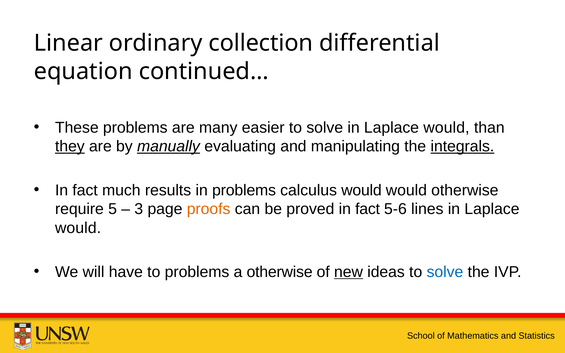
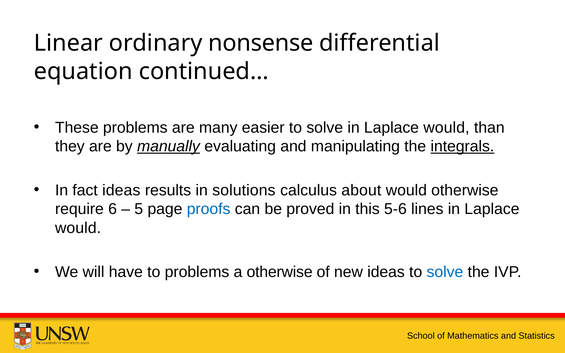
collection: collection -> nonsense (261, 43)
they underline: present -> none (70, 146)
fact much: much -> ideas (121, 190)
in problems: problems -> solutions (244, 190)
calculus would: would -> about (361, 190)
5: 5 -> 6 (113, 209)
3: 3 -> 5 (139, 209)
proofs colour: orange -> blue (209, 209)
proved in fact: fact -> this (368, 209)
new underline: present -> none (348, 272)
